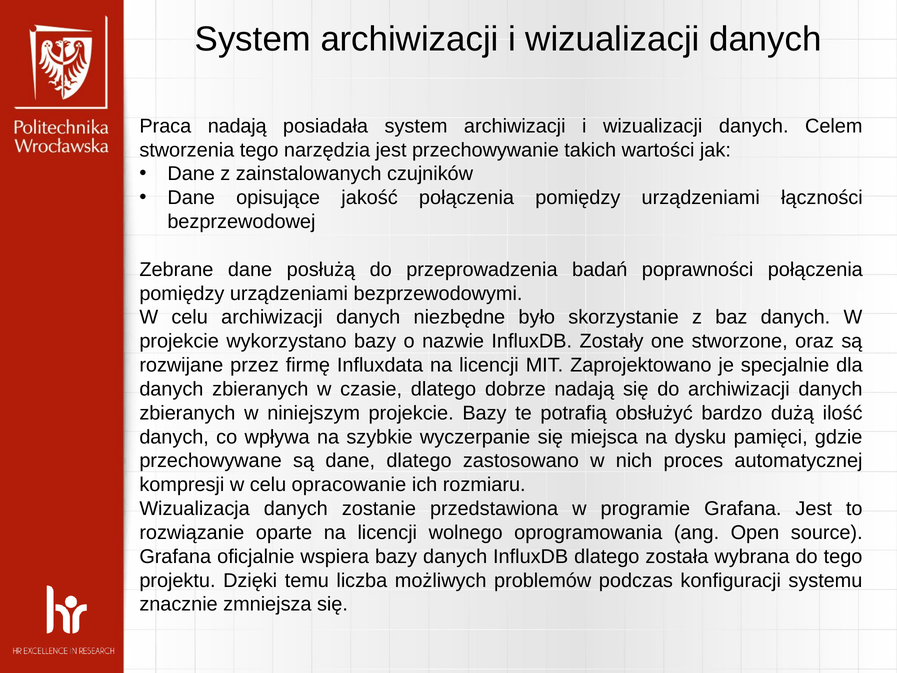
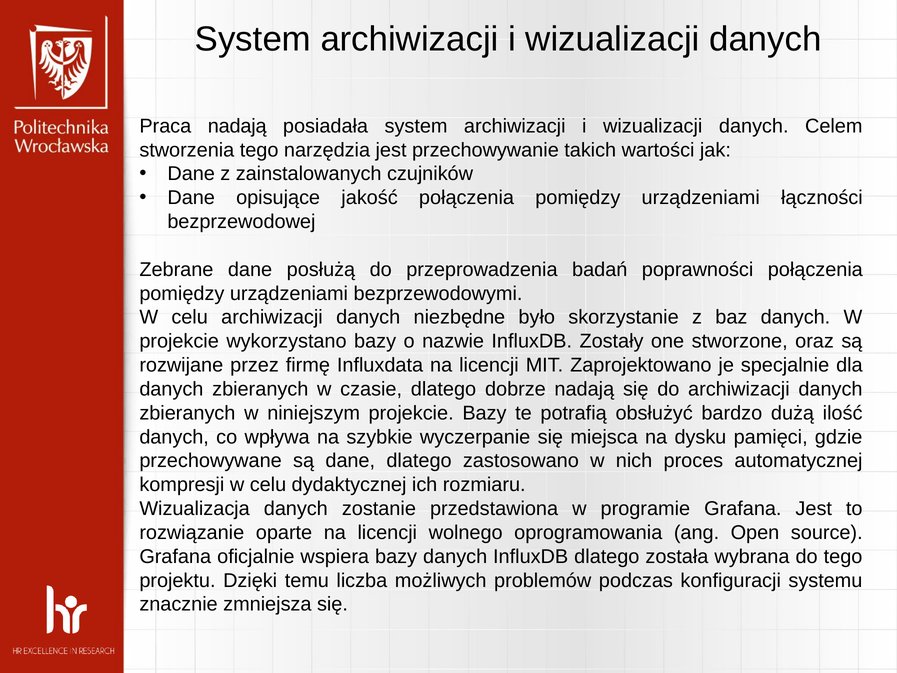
opracowanie: opracowanie -> dydaktycznej (349, 485)
